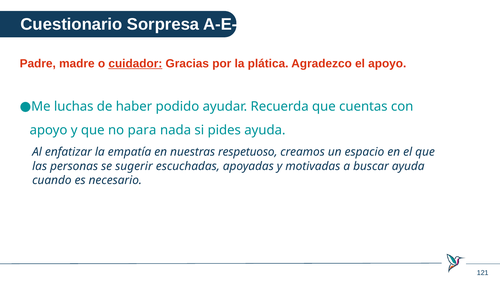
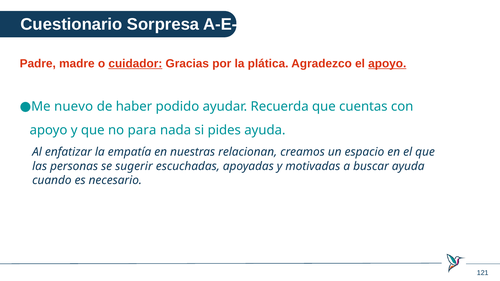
apoyo underline: none -> present (387, 64)
luchas: luchas -> nuevo (74, 107)
respetuoso: respetuoso -> relacionan (248, 152)
